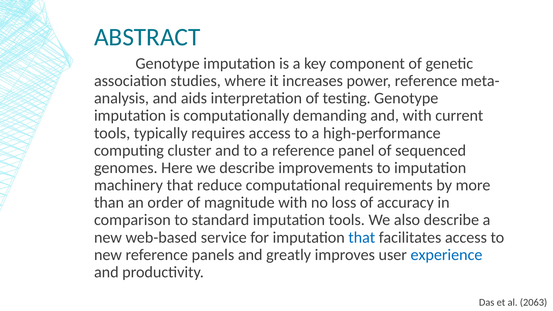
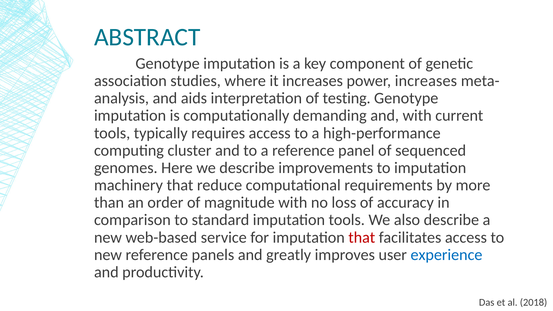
power reference: reference -> increases (426, 81)
that colour: blue -> red (362, 237)
2063: 2063 -> 2018 (534, 302)
